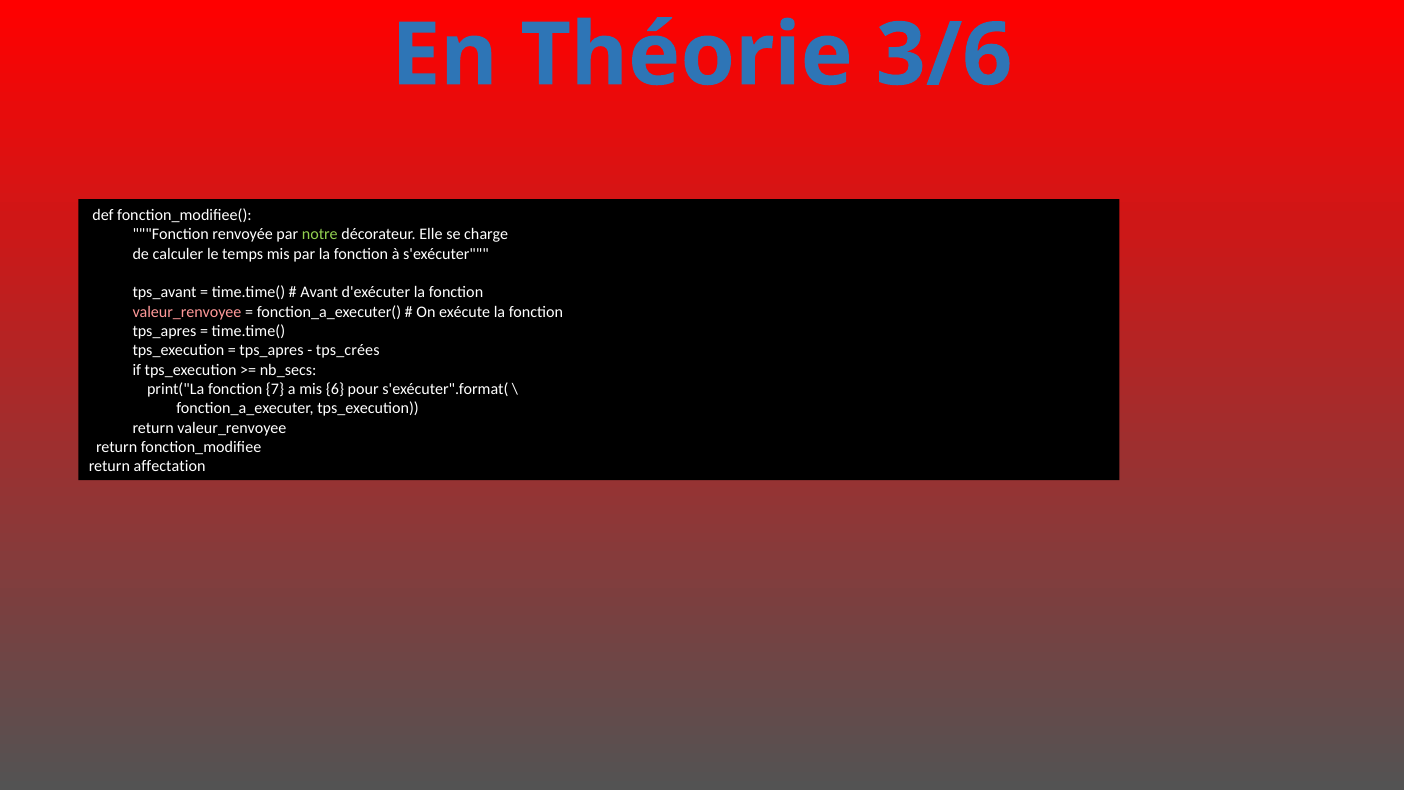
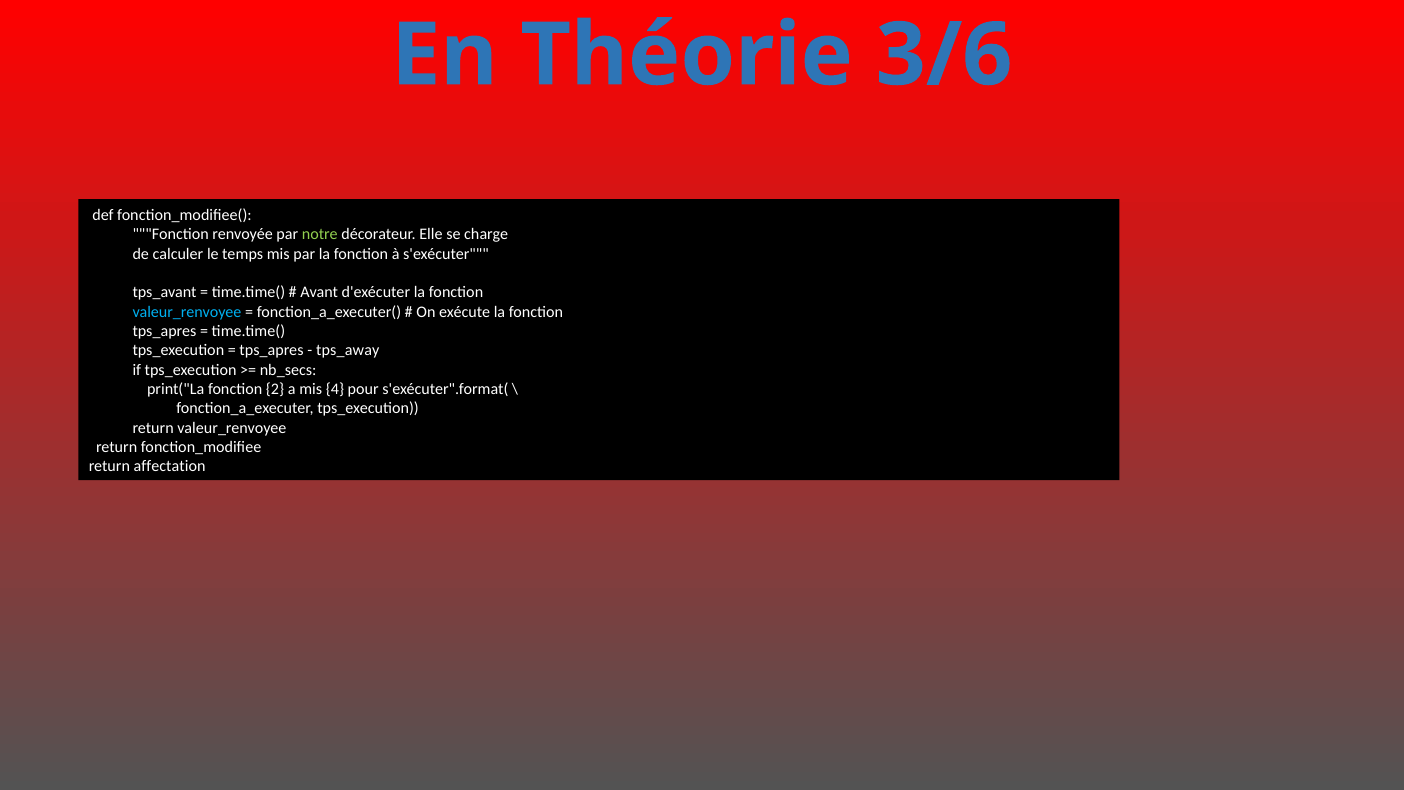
valeur_renvoyee colour: pink -> light blue (187, 312)
tps_crées: tps_crées -> tps_away (348, 350)
7: 7 -> 2 (275, 389)
6: 6 -> 4 (335, 389)
